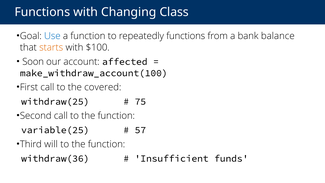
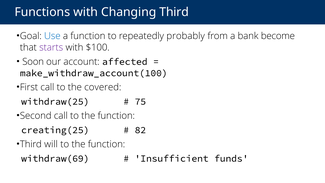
Changing Class: Class -> Third (174, 12)
repeatedly functions: functions -> probably (186, 36)
balance: balance -> become (278, 36)
starts colour: orange -> purple (51, 47)
variable(25: variable(25 -> creating(25 (55, 130)
57: 57 -> 82 (140, 130)
withdraw(36: withdraw(36 -> withdraw(69 (55, 158)
